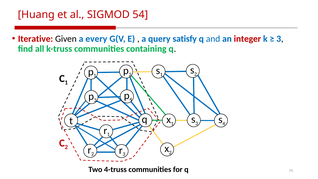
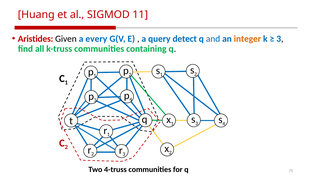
54: 54 -> 11 (140, 15)
Iterative: Iterative -> Aristides (36, 39)
satisfy: satisfy -> detect (185, 39)
integer colour: red -> orange (247, 39)
